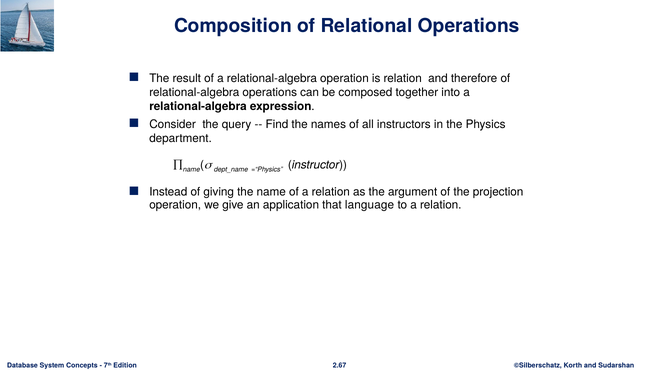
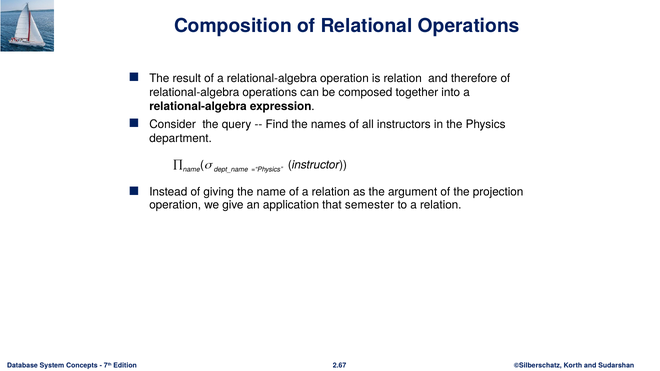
language: language -> semester (370, 205)
